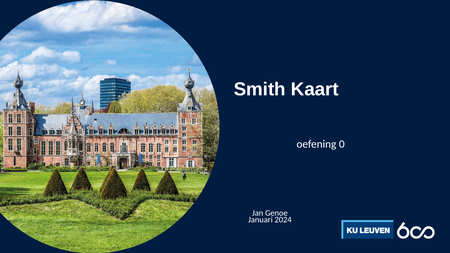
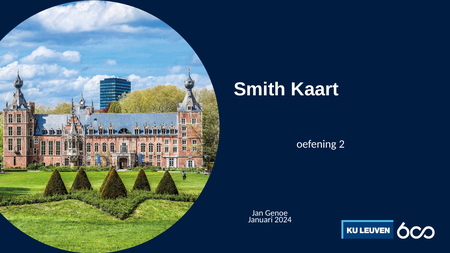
0: 0 -> 2 (342, 144)
